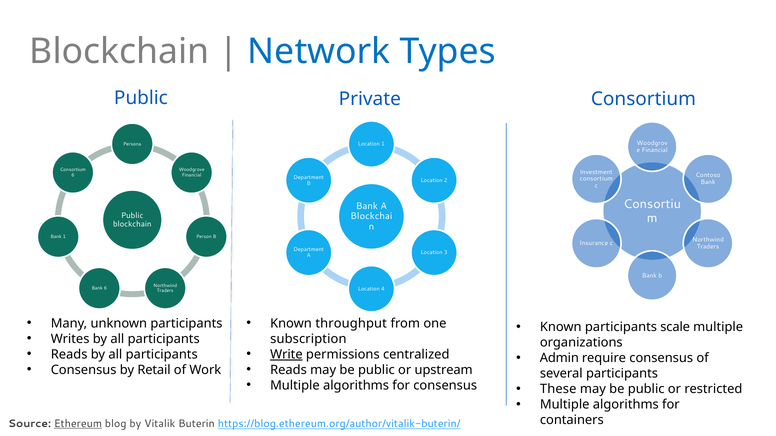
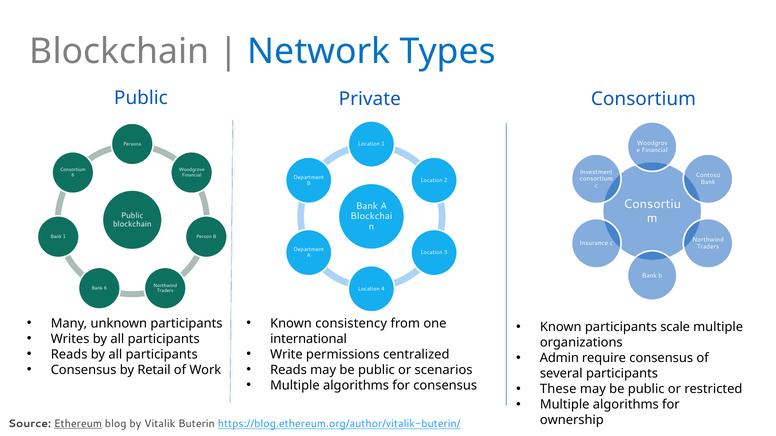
throughput: throughput -> consistency (351, 324)
subscription: subscription -> international (308, 339)
Write underline: present -> none (286, 355)
upstream: upstream -> scenarios (444, 370)
containers: containers -> ownership (572, 420)
